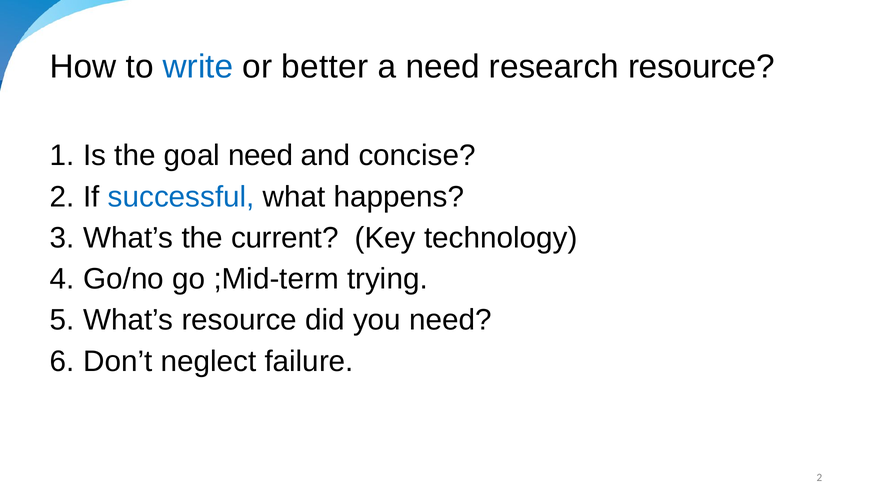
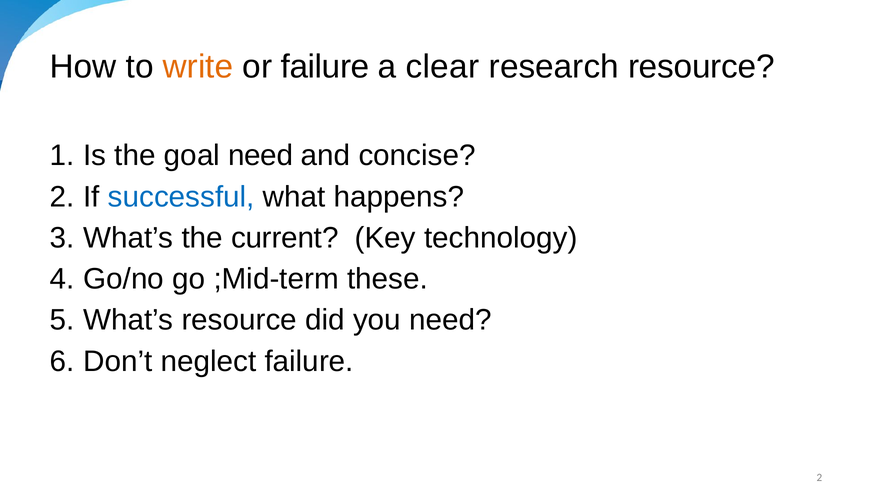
write colour: blue -> orange (198, 67)
or better: better -> failure (325, 67)
a need: need -> clear (442, 67)
trying: trying -> these (387, 279)
